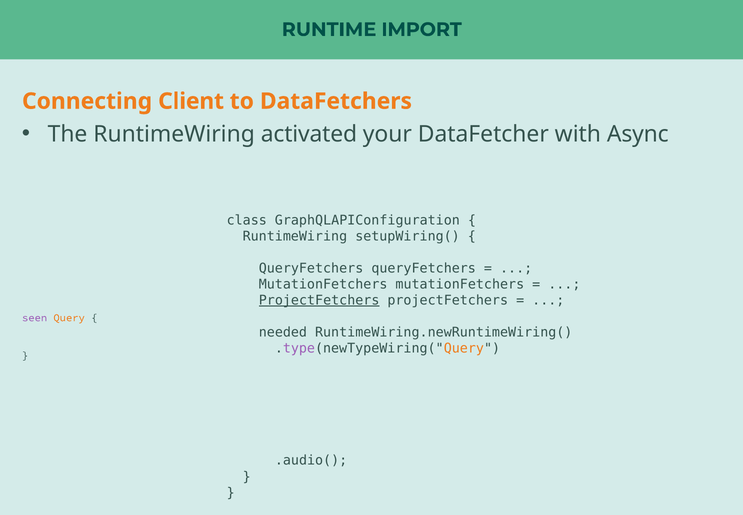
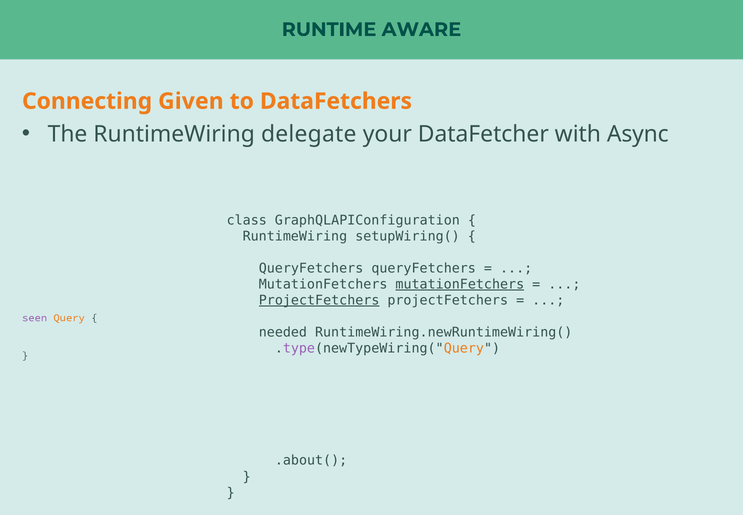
IMPORT: IMPORT -> AWARE (421, 29)
Client: Client -> Given (191, 101)
activated: activated -> delegate (309, 134)
mutationFetchers underline: none -> present (460, 284)
.audio(: .audio( -> .about( (311, 460)
